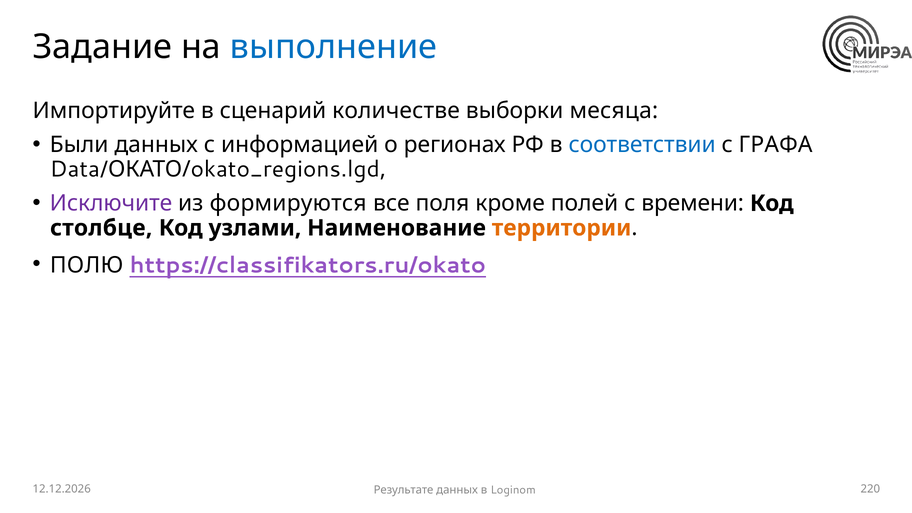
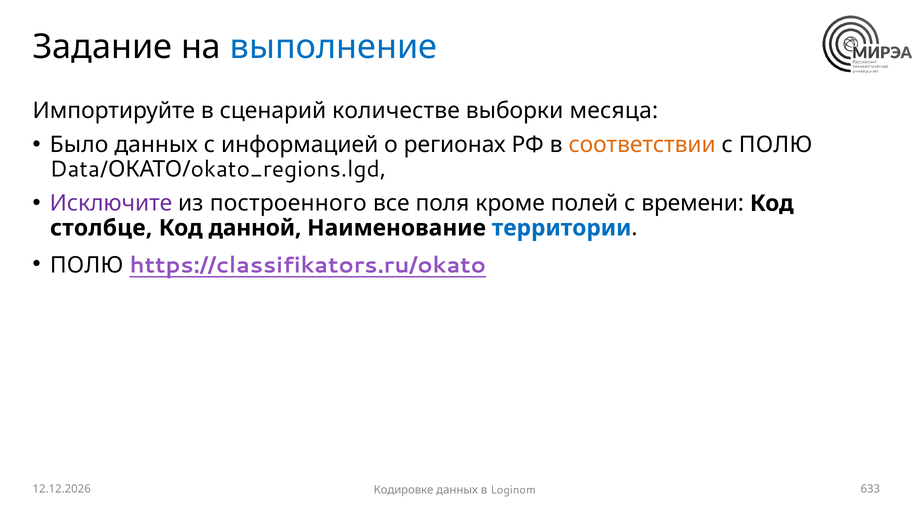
Были: Были -> Было (79, 145)
соответствии colour: blue -> orange (642, 145)
с ГРАФА: ГРАФА -> ПОЛЮ (776, 145)
формируются: формируются -> построенного (288, 203)
узлами: узлами -> данной (255, 228)
территории colour: orange -> blue (562, 228)
220: 220 -> 633 (870, 489)
Результате: Результате -> Кодировке (404, 490)
